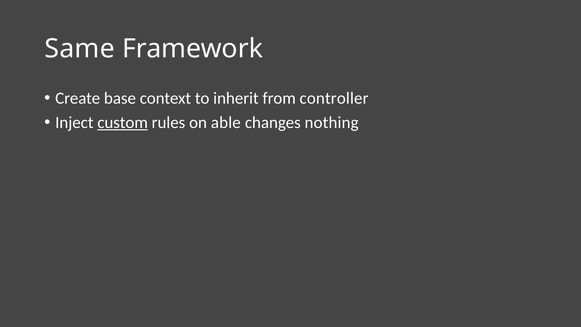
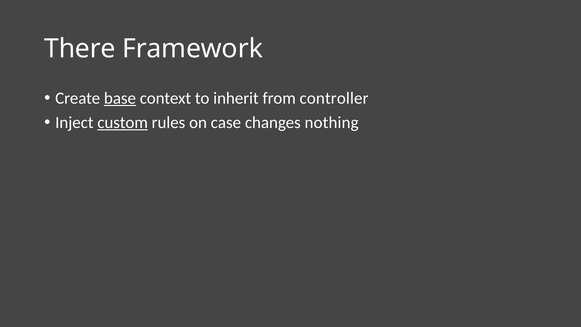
Same: Same -> There (80, 49)
base underline: none -> present (120, 98)
able: able -> case (226, 123)
